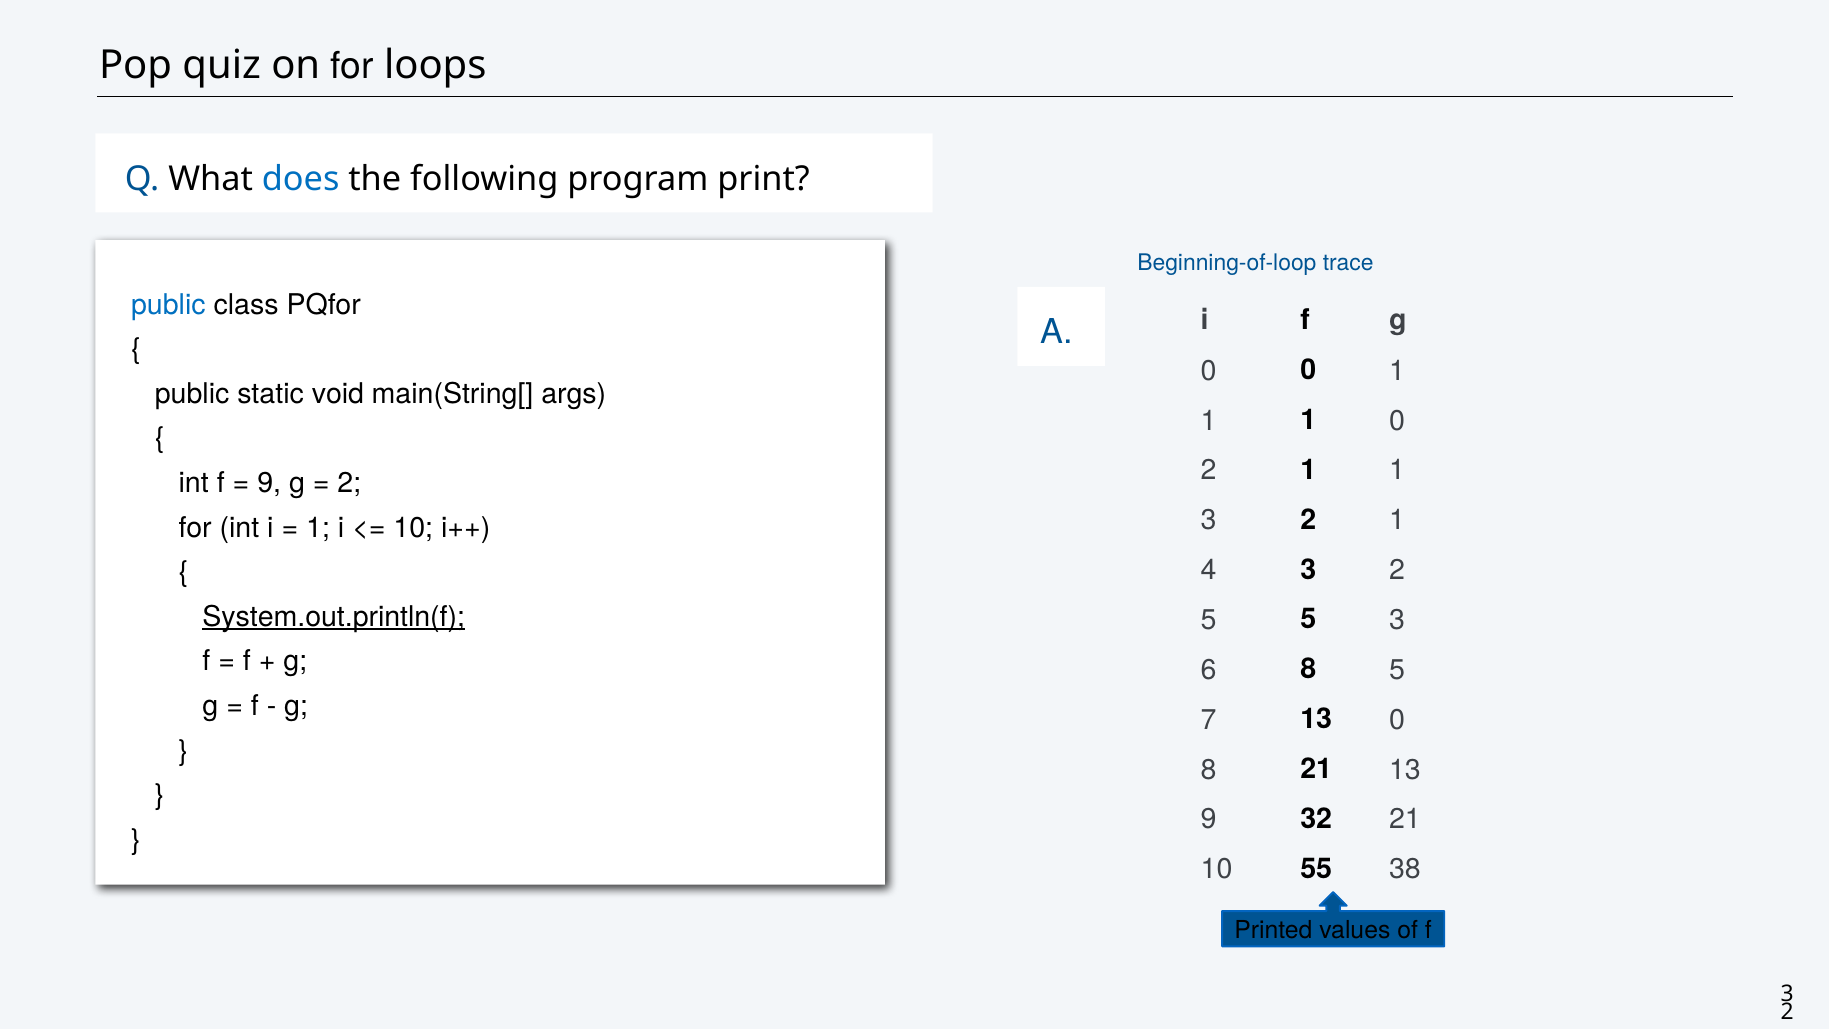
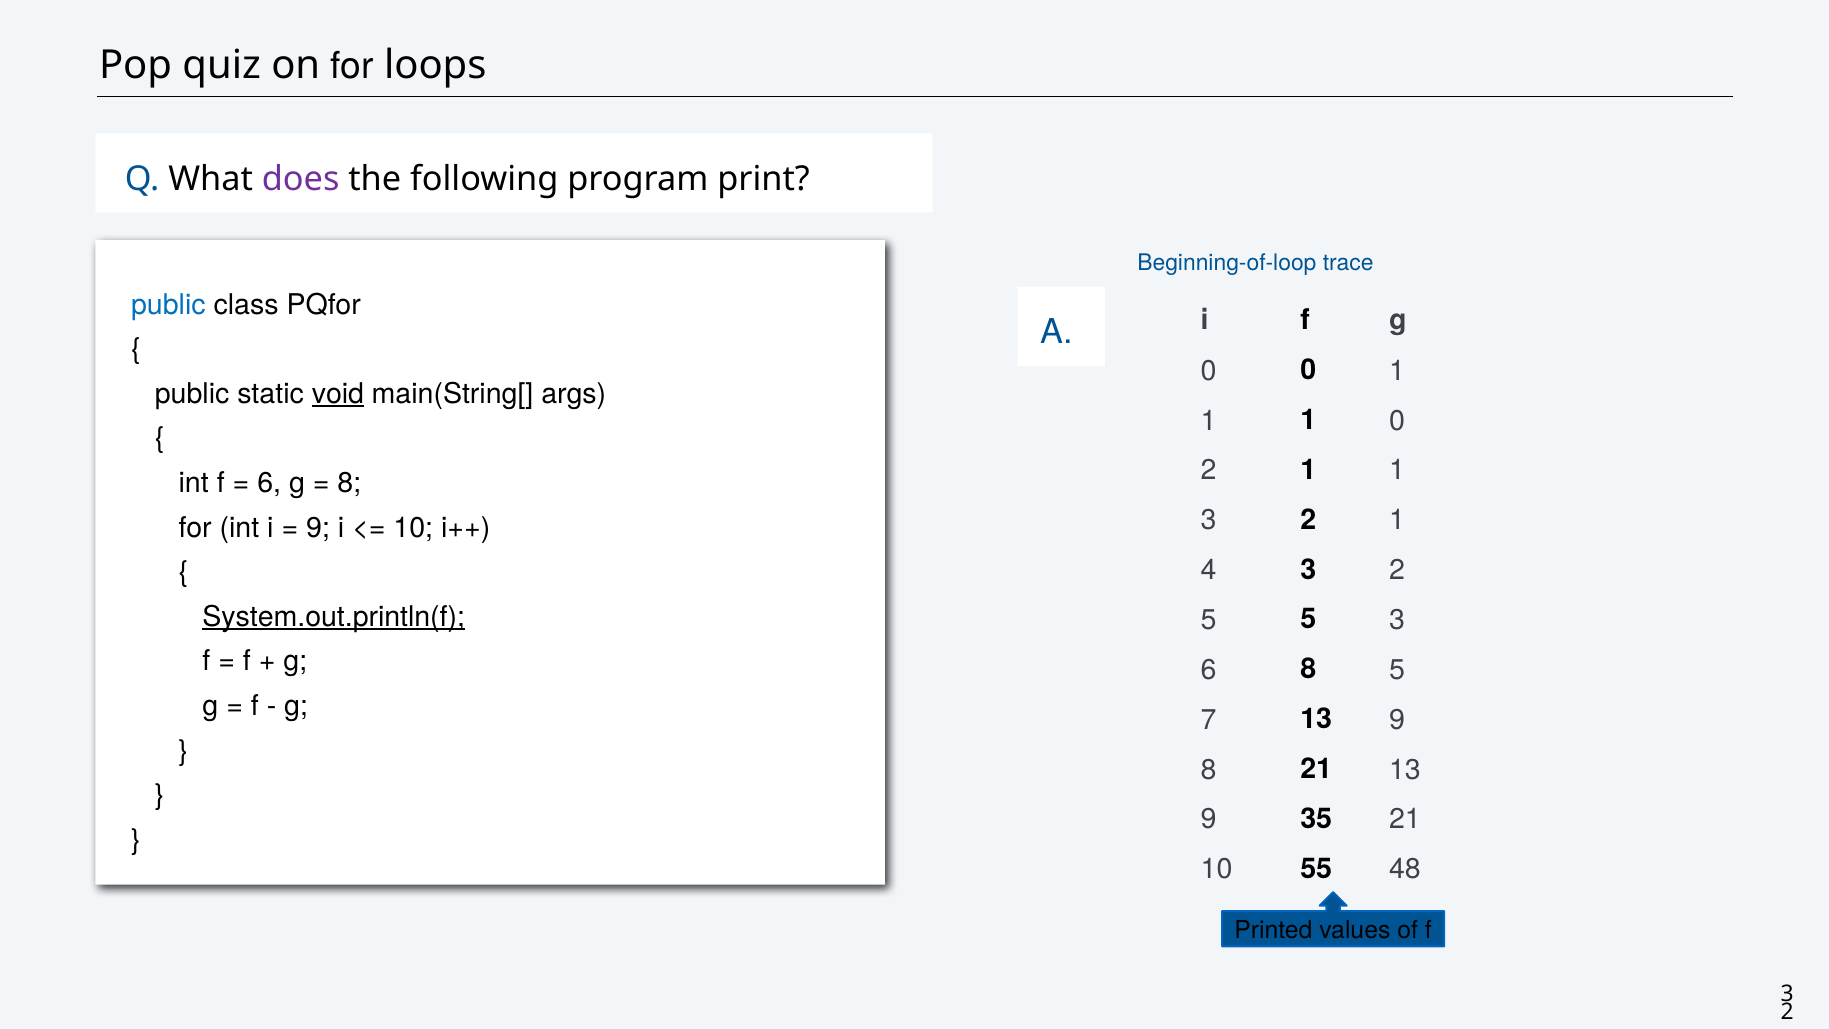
does colour: blue -> purple (301, 179)
void underline: none -> present (338, 394)
9: 9 -> 6 (269, 483)
2: 2 -> 8 (349, 483)
1: 1 -> 9 (318, 528)
7 13 0: 0 -> 9 (1397, 720)
32: 32 -> 35 (1316, 819)
38: 38 -> 48 (1405, 869)
